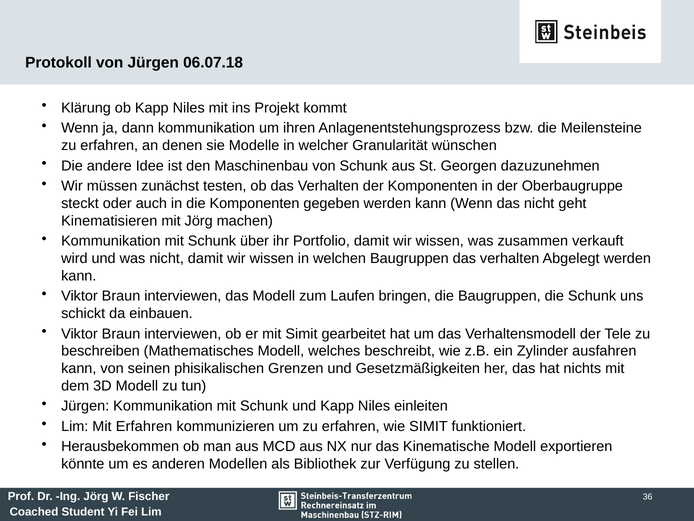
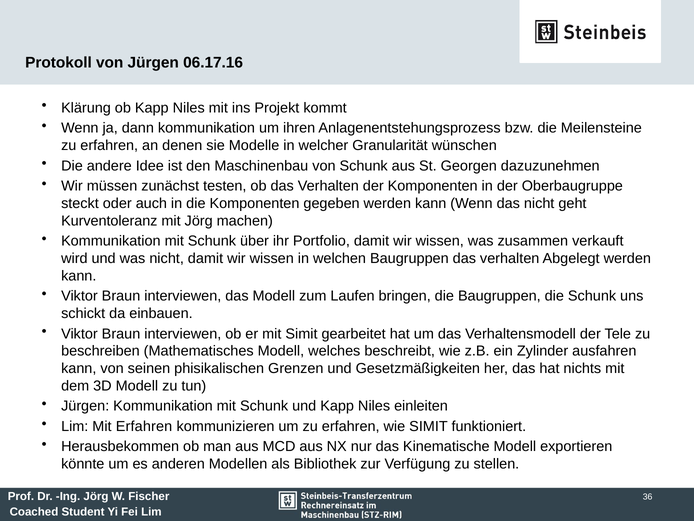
06.07.18: 06.07.18 -> 06.17.16 (213, 63)
Kinematisieren: Kinematisieren -> Kurventoleranz (109, 221)
